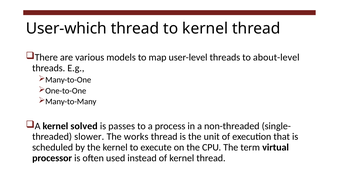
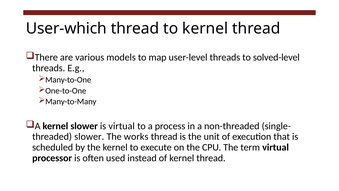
about-level: about-level -> solved-level (276, 57)
kernel solved: solved -> slower (84, 126)
is passes: passes -> virtual (122, 126)
